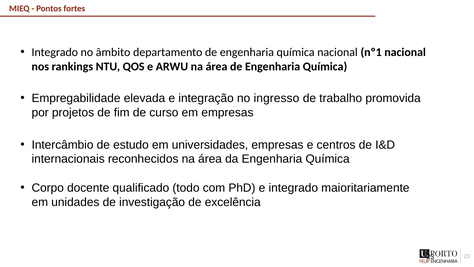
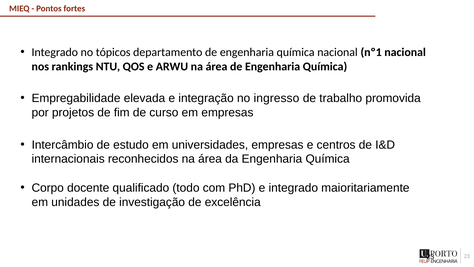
âmbito: âmbito -> tópicos (113, 52)
